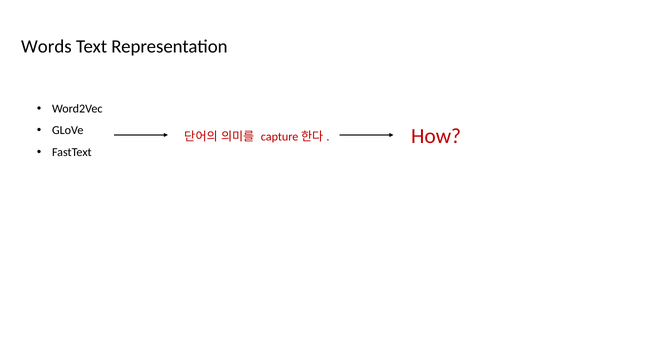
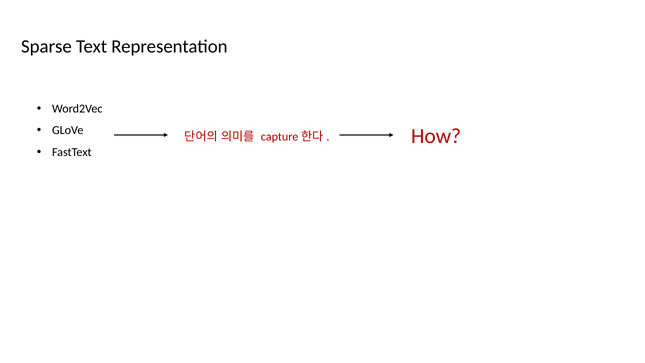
Words: Words -> Sparse (46, 47)
